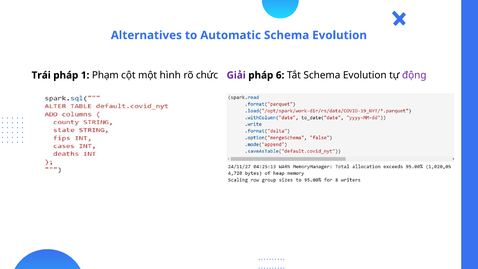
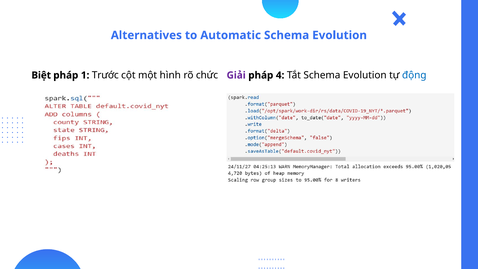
Trái: Trái -> Biệt (41, 75)
Phạm: Phạm -> Trước (105, 75)
6: 6 -> 4 (280, 75)
động colour: purple -> blue (414, 75)
